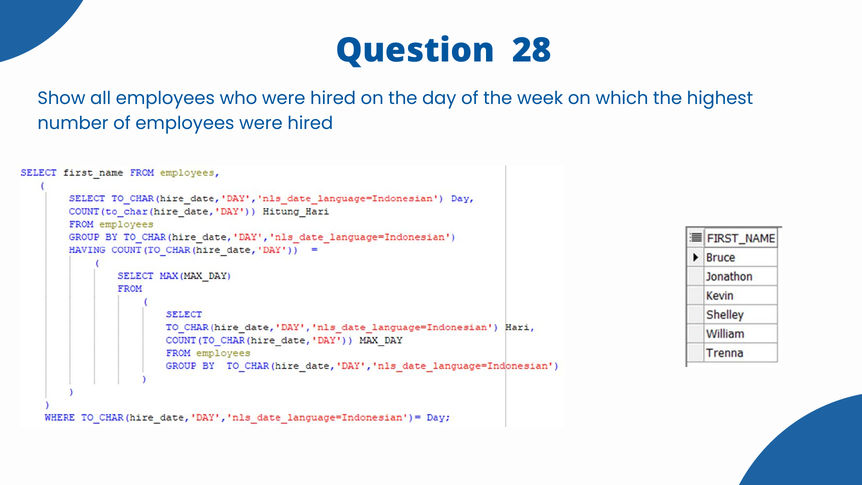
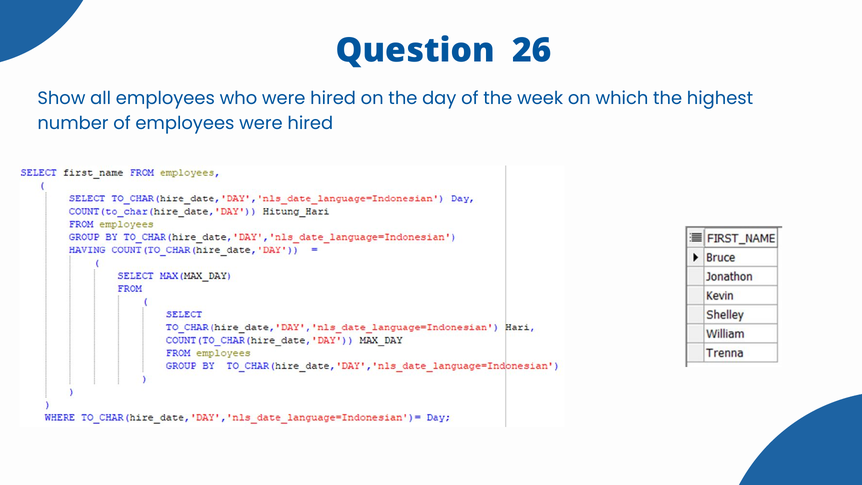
28: 28 -> 26 (532, 50)
